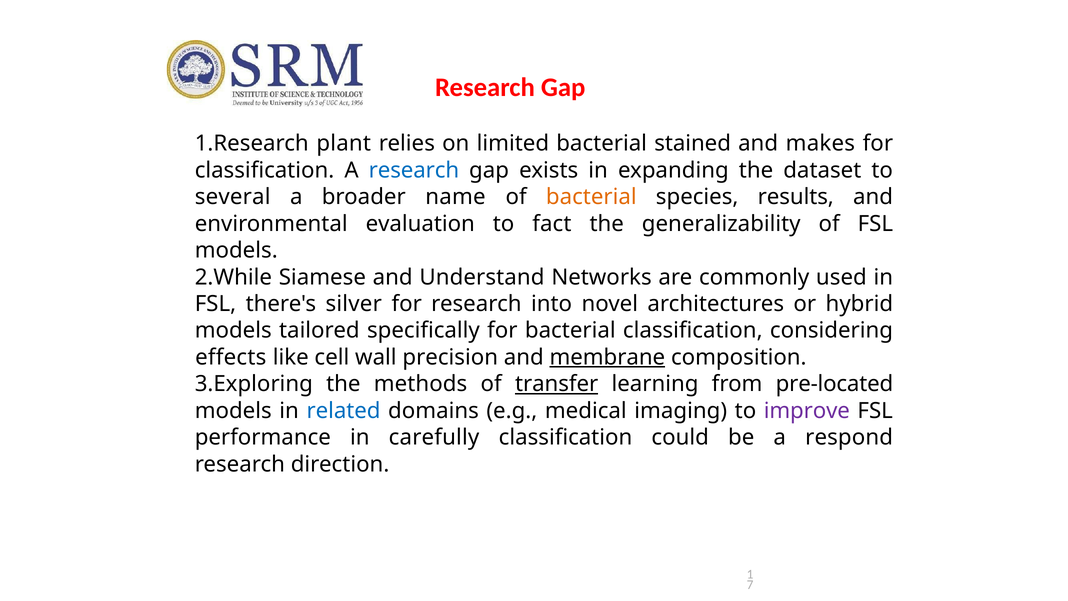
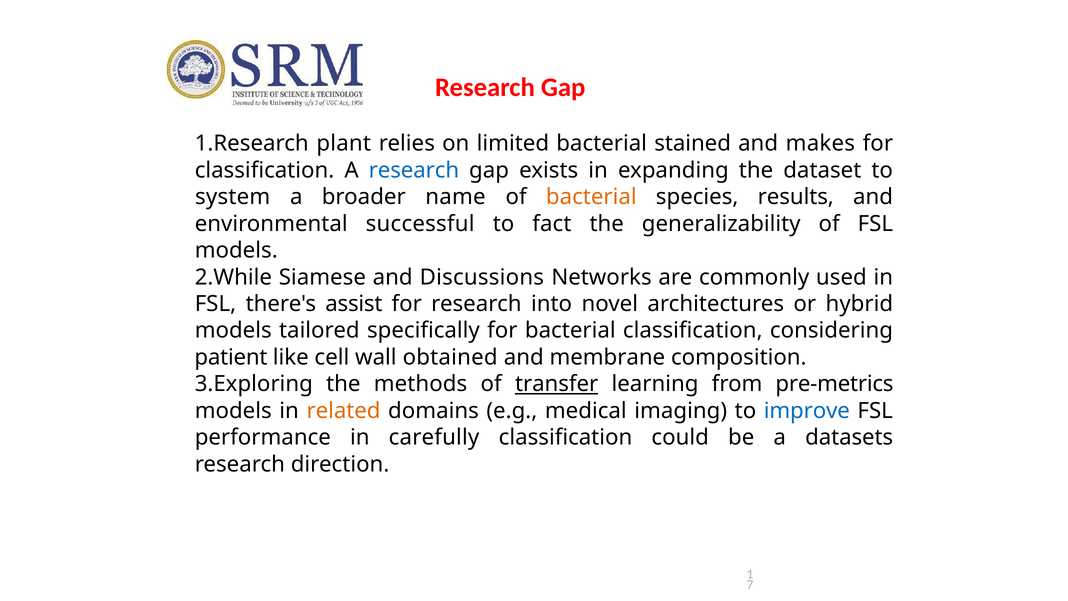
several: several -> system (233, 197)
evaluation: evaluation -> successful (420, 224)
Understand: Understand -> Discussions (482, 277)
silver: silver -> assist (354, 304)
effects: effects -> patient (231, 357)
precision: precision -> obtained (450, 357)
membrane underline: present -> none (607, 357)
pre-located: pre-located -> pre-metrics (834, 384)
related colour: blue -> orange (344, 411)
improve colour: purple -> blue (807, 411)
respond: respond -> datasets (849, 437)
